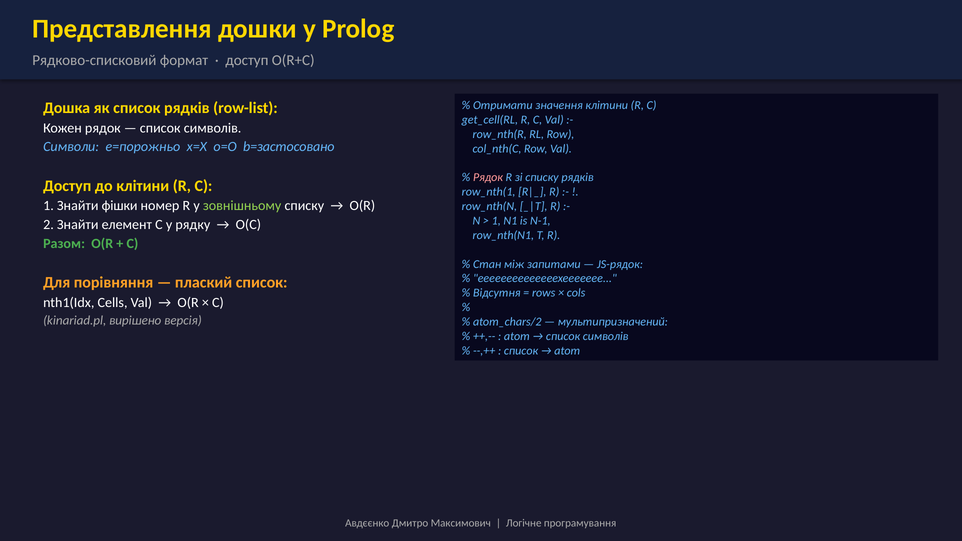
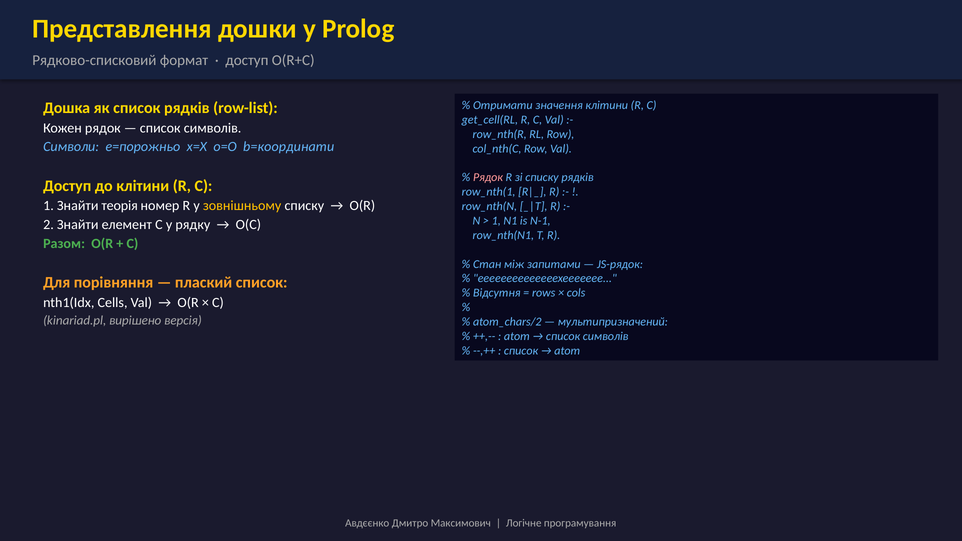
b=застосовано: b=застосовано -> b=координати (289, 147)
фішки: фішки -> теорія (120, 206)
зовнішньому colour: light green -> yellow (242, 206)
